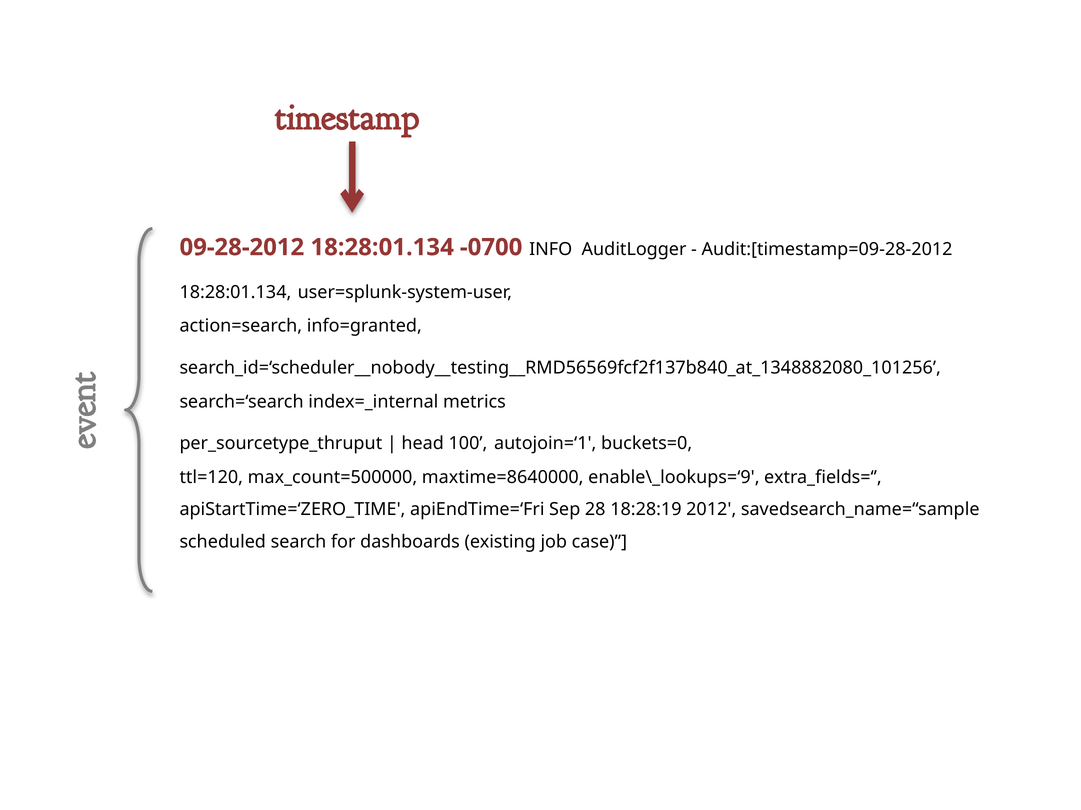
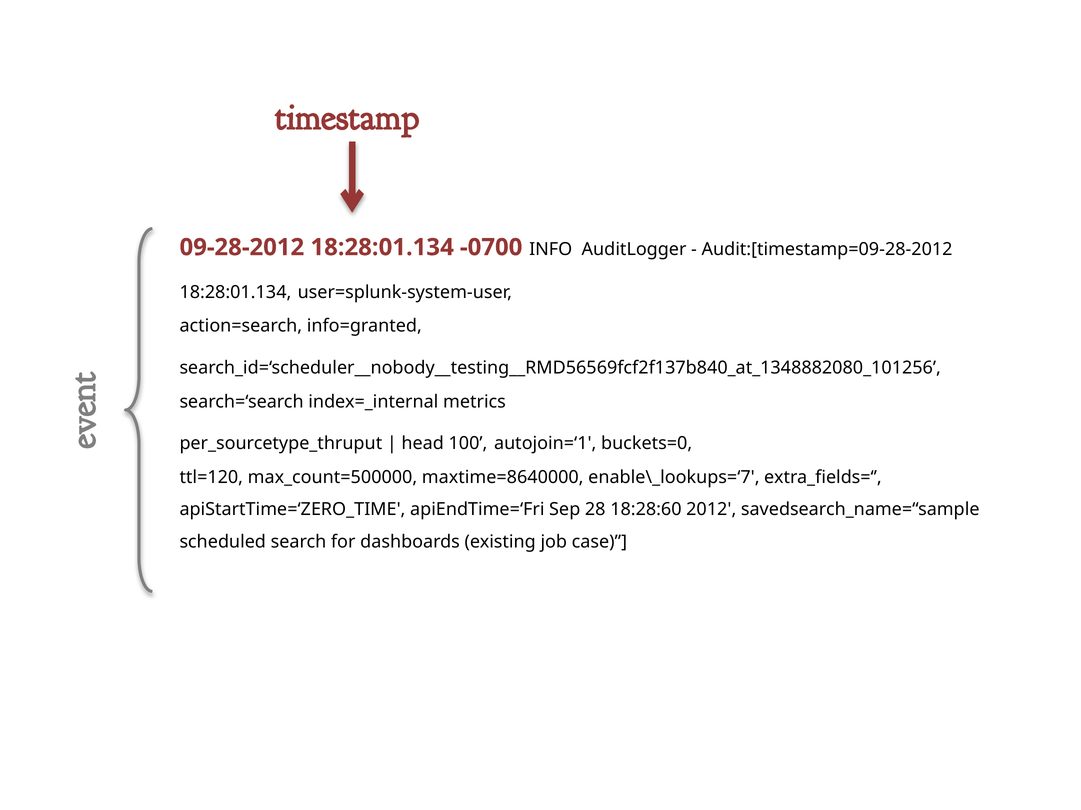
enable\_lookups=‘9: enable\_lookups=‘9 -> enable\_lookups=‘7 (674, 478)
18:28:19: 18:28:19 -> 18:28:60 (646, 510)
